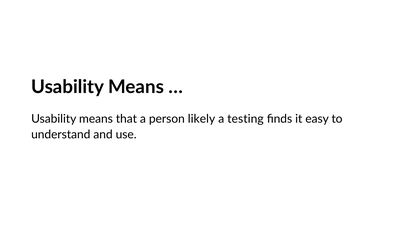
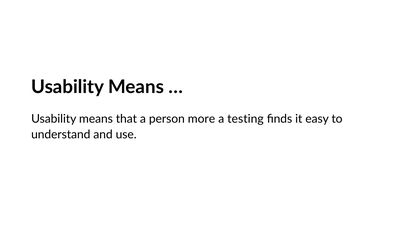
likely: likely -> more (201, 119)
